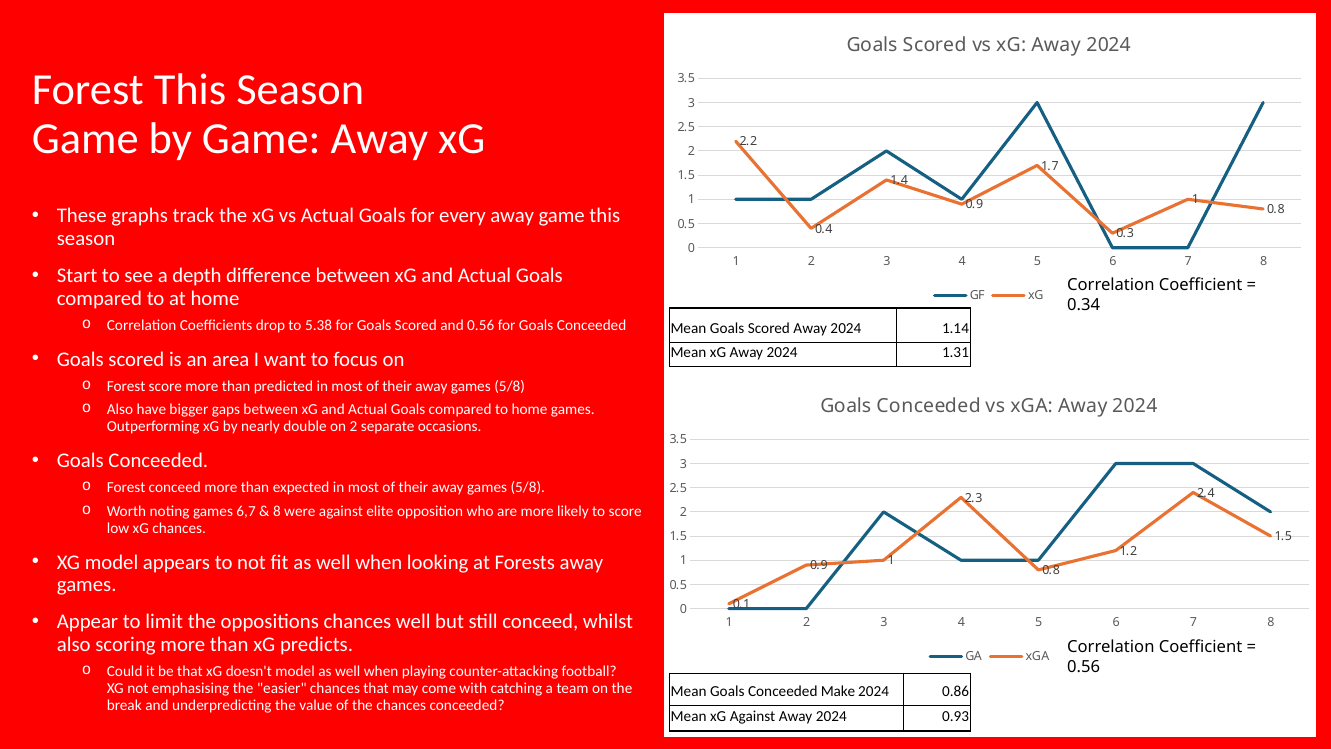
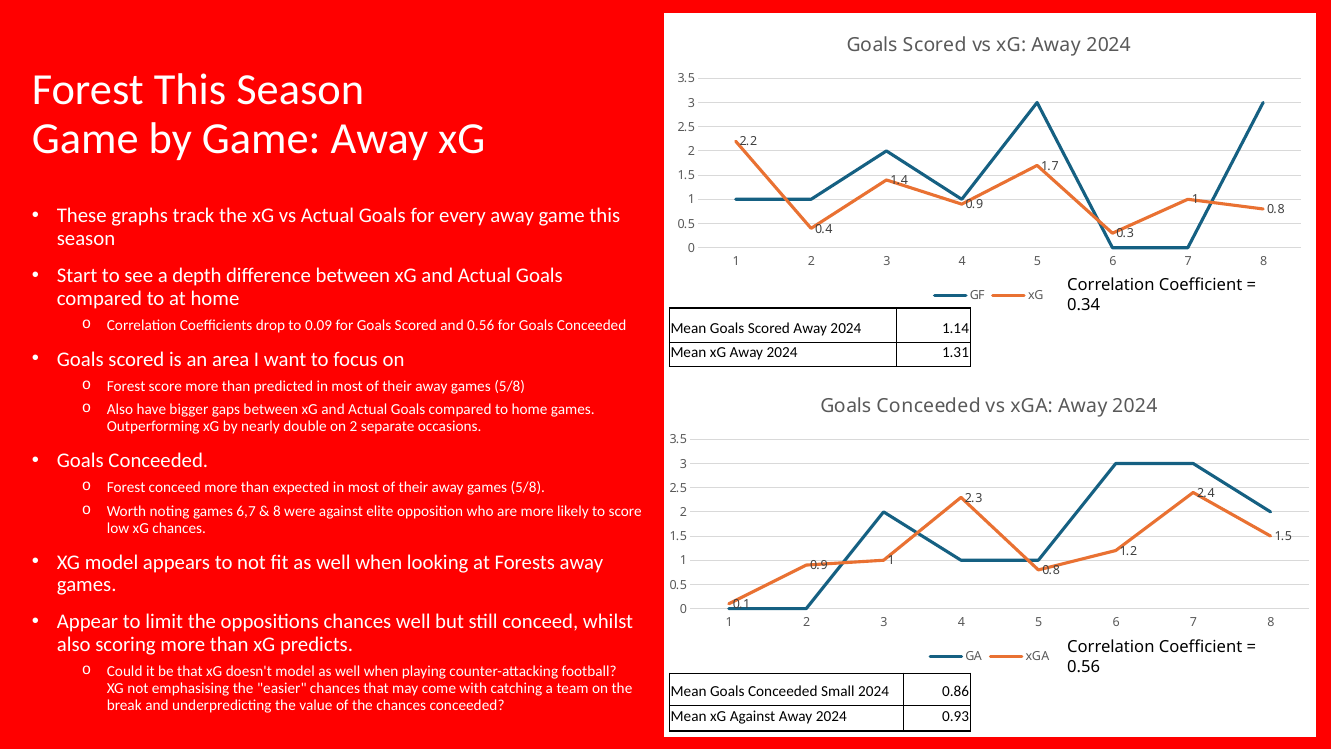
5.38: 5.38 -> 0.09 (319, 325)
Make: Make -> Small (838, 691)
